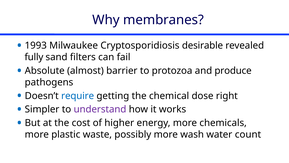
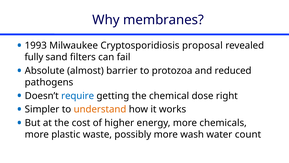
desirable: desirable -> proposal (202, 45)
produce: produce -> reduced (233, 71)
understand colour: purple -> orange (100, 109)
